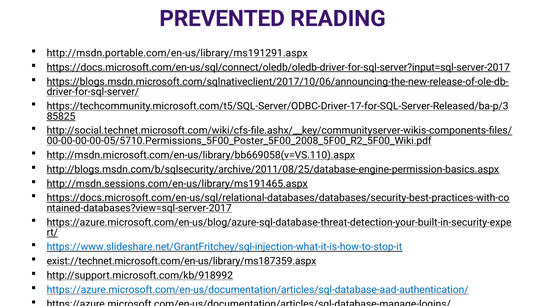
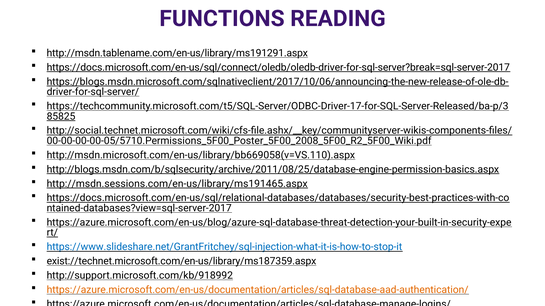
PREVENTED: PREVENTED -> FUNCTIONS (222, 19)
http://msdn.portable.com/en-us/library/ms191291.aspx: http://msdn.portable.com/en-us/library/ms191291.aspx -> http://msdn.tablename.com/en-us/library/ms191291.aspx (177, 53)
https://docs.microsoft.com/en-us/sql/connect/oledb/oledb-driver-for-sql-server?input=sql-server-2017: https://docs.microsoft.com/en-us/sql/connect/oledb/oledb-driver-for-sql-server?input=sql-server-2017 -> https://docs.microsoft.com/en-us/sql/connect/oledb/oledb-driver-for-sql-server?break=sql-server-2017 (278, 67)
https://azure.microsoft.com/en-us/documentation/articles/sql-database-aad-authentication/ colour: blue -> orange (258, 290)
